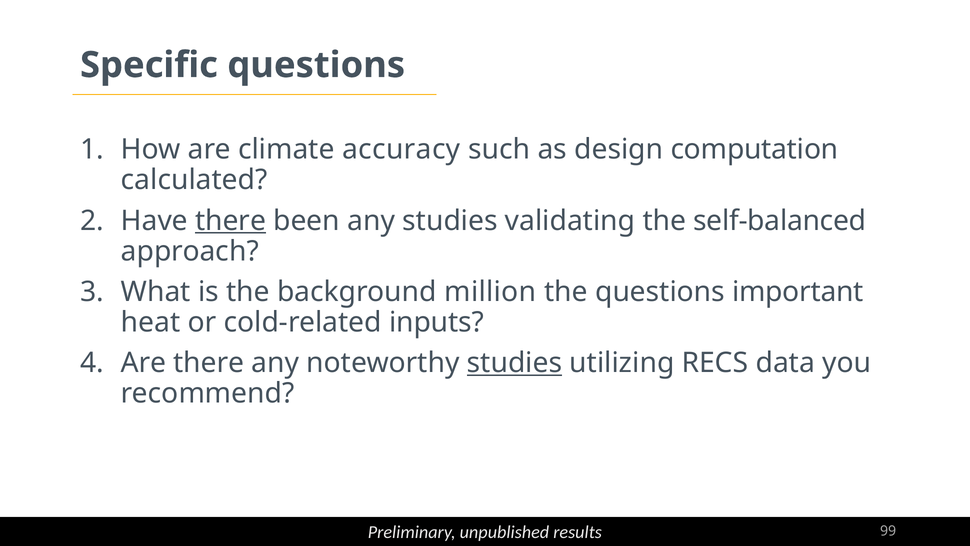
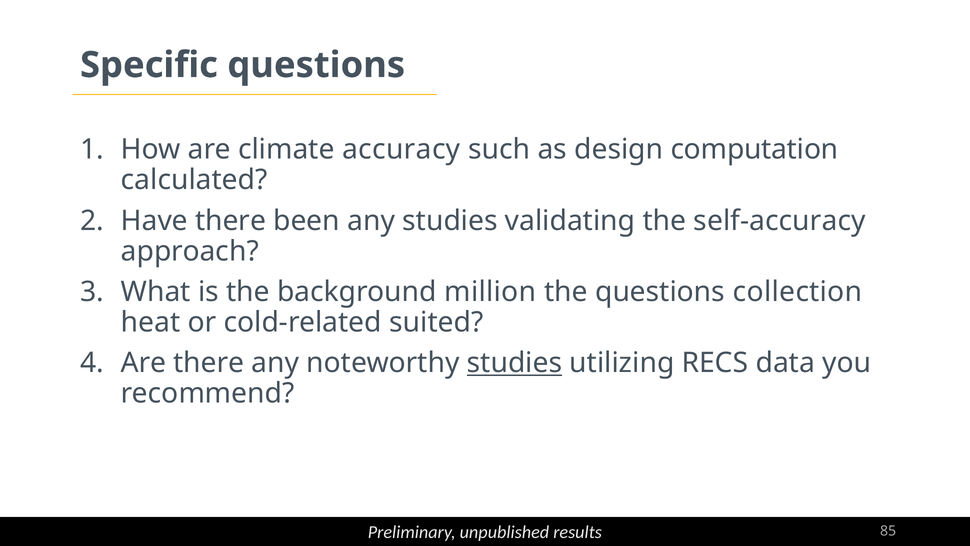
there underline: present -> none (231, 221)
self-balanced: self-balanced -> self-accuracy (780, 221)
important: important -> collection (798, 292)
inputs: inputs -> suited (436, 322)
99: 99 -> 85 (888, 531)
